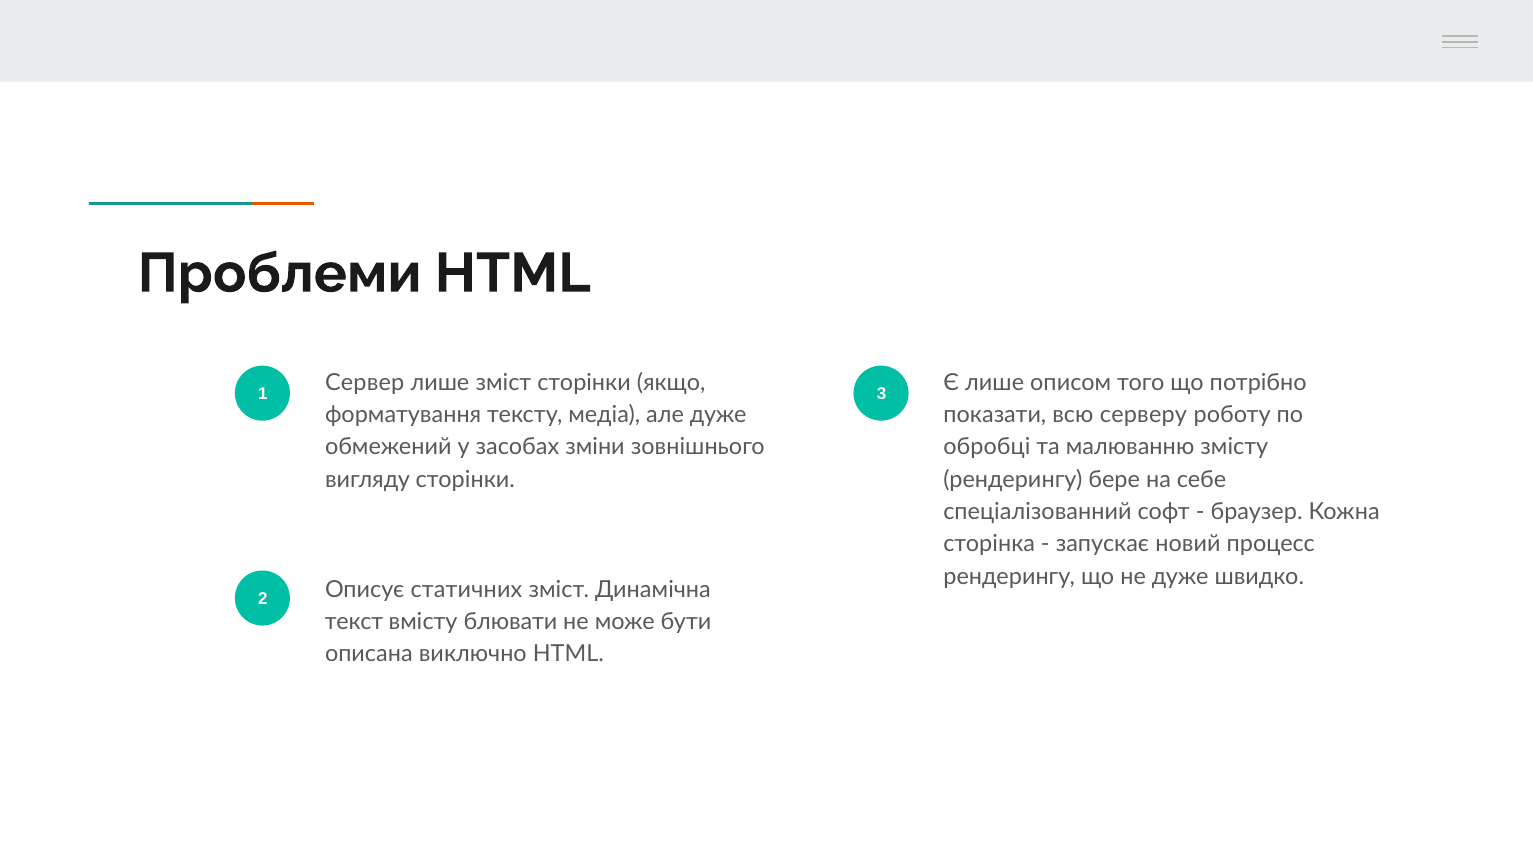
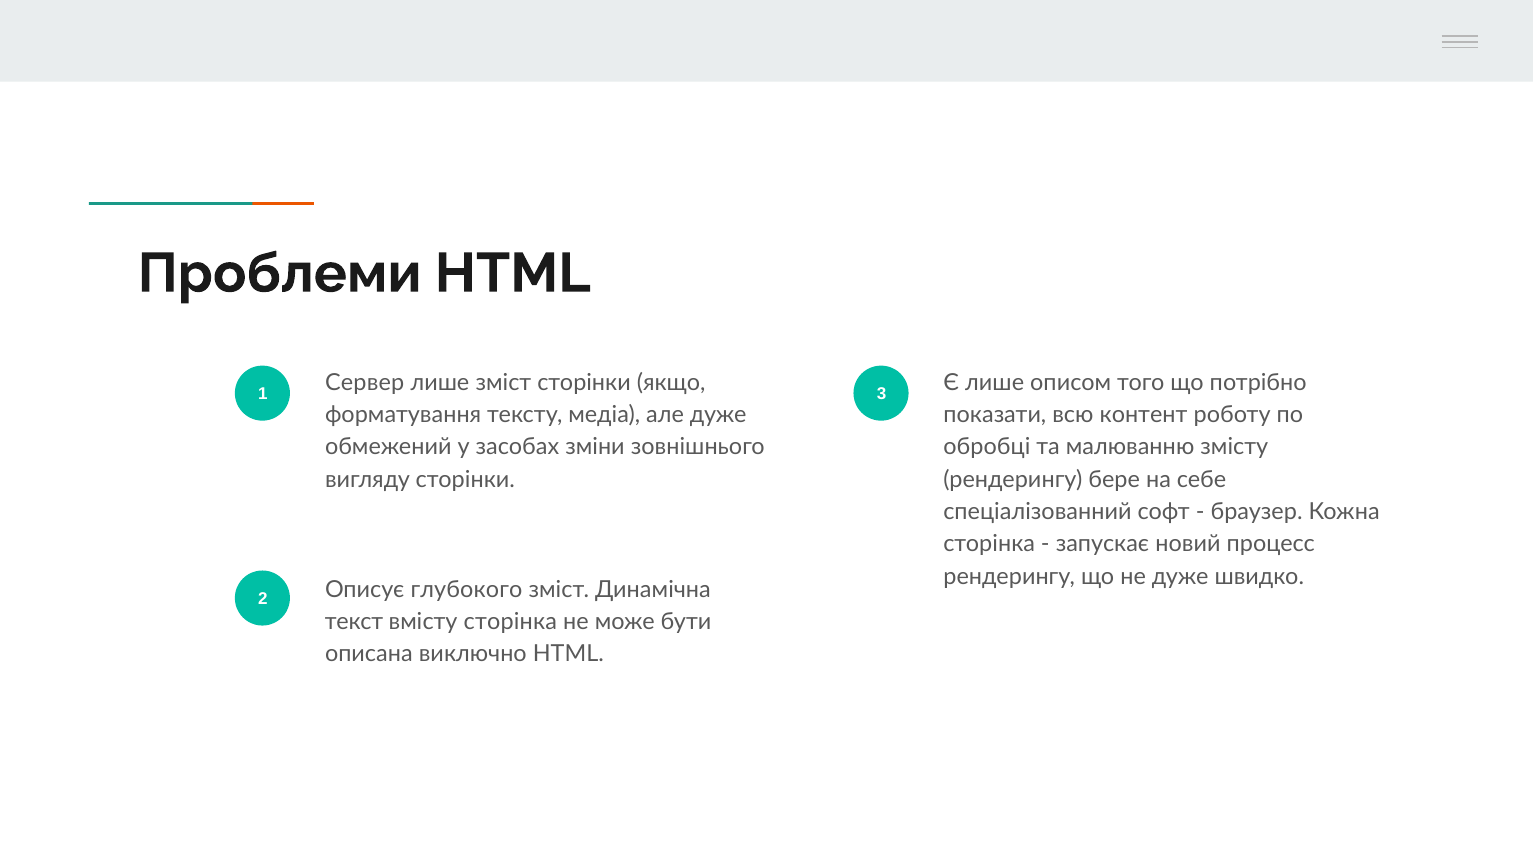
серверу: серверу -> контент (1144, 415)
статичних: статичних -> глубокого (466, 590)
вмісту блювати: блювати -> сторінка (510, 622)
